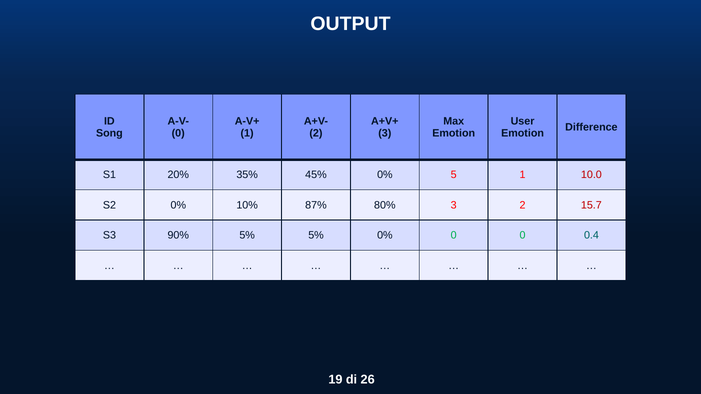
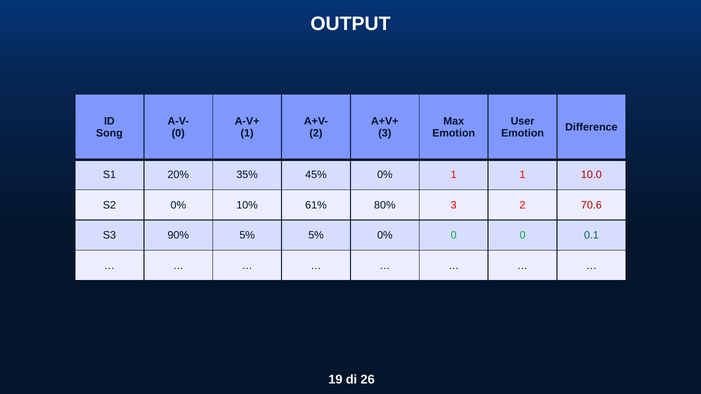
0% 5: 5 -> 1 (454, 175)
87%: 87% -> 61% (316, 205)
15.7: 15.7 -> 70.6 (591, 205)
0.4: 0.4 -> 0.1 (591, 235)
